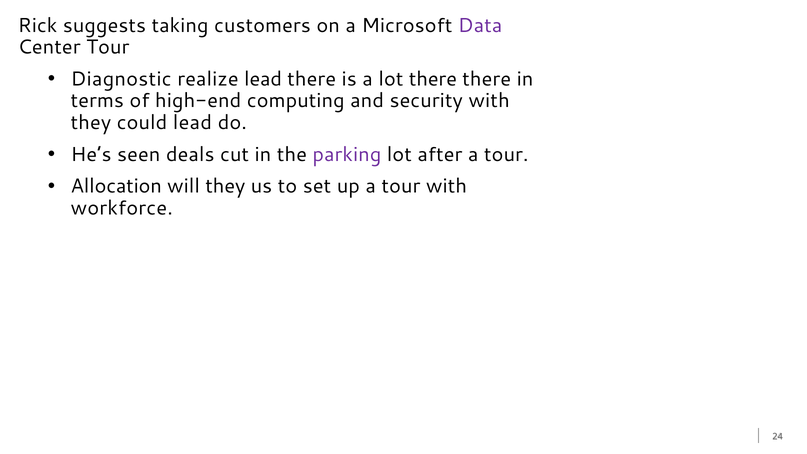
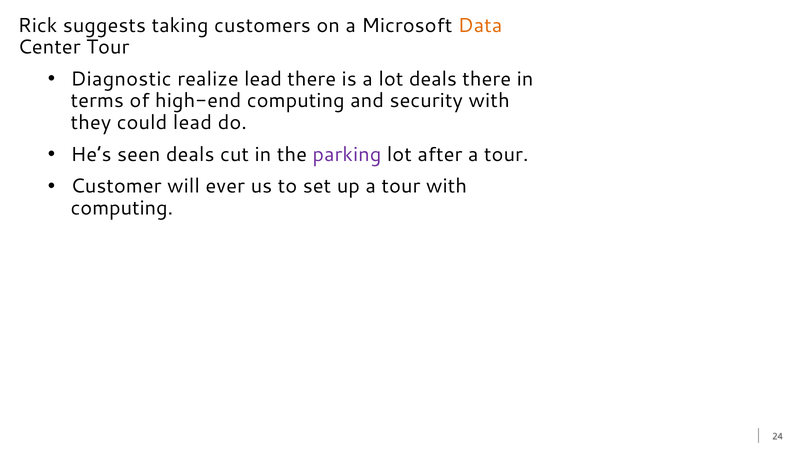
Data colour: purple -> orange (480, 25)
lot there: there -> deals (433, 79)
Allocation: Allocation -> Customer (116, 186)
will they: they -> ever (225, 186)
workforce: workforce -> computing (122, 208)
